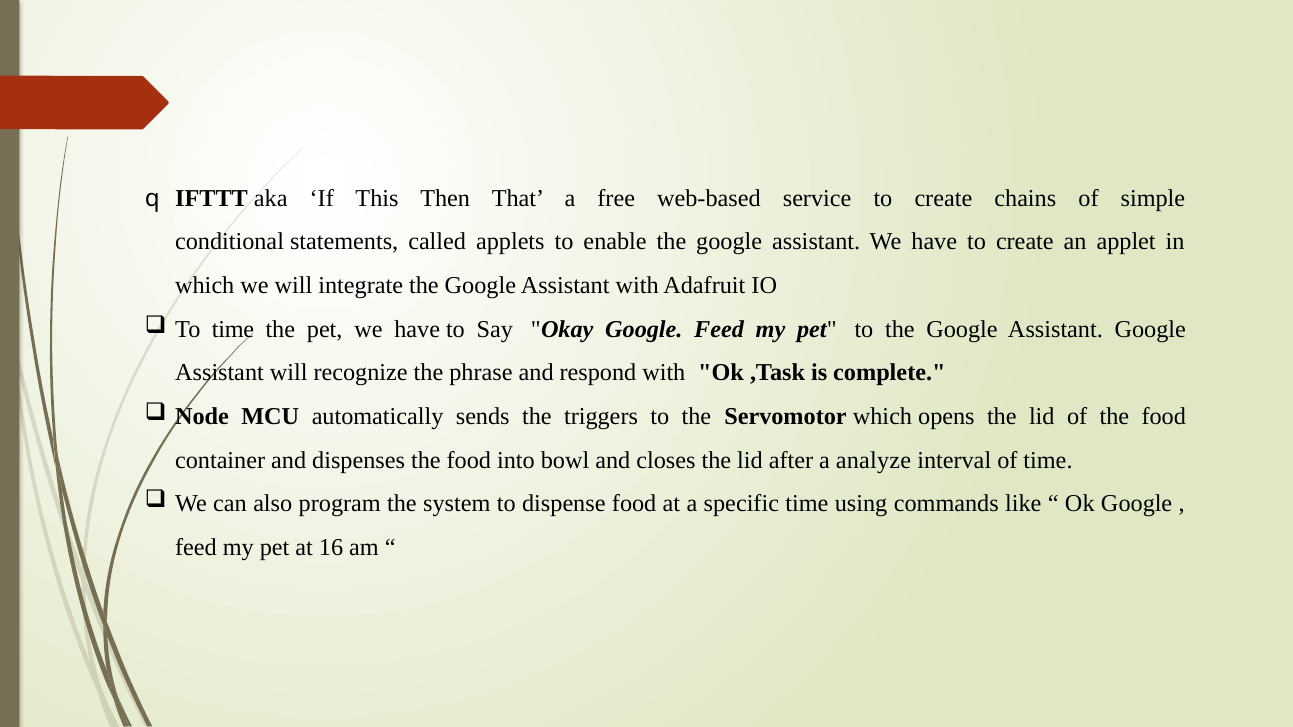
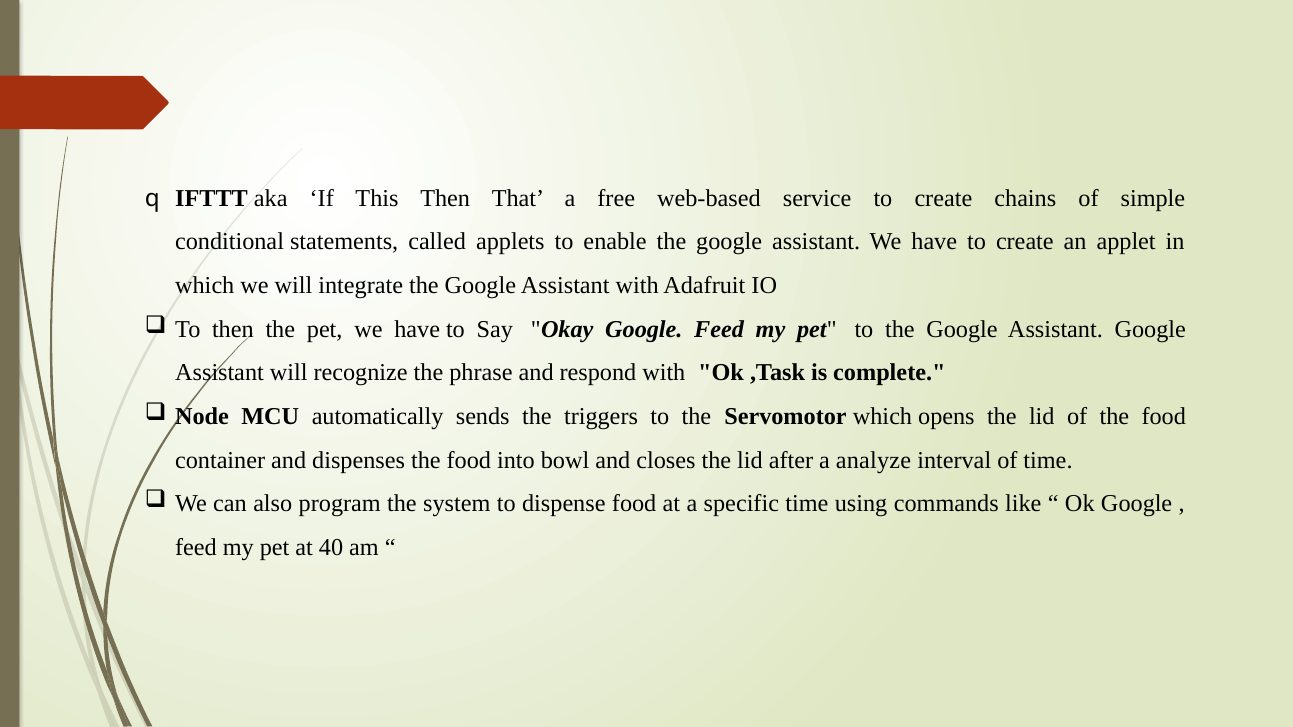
To time: time -> then (233, 329)
16: 16 -> 40 (331, 548)
